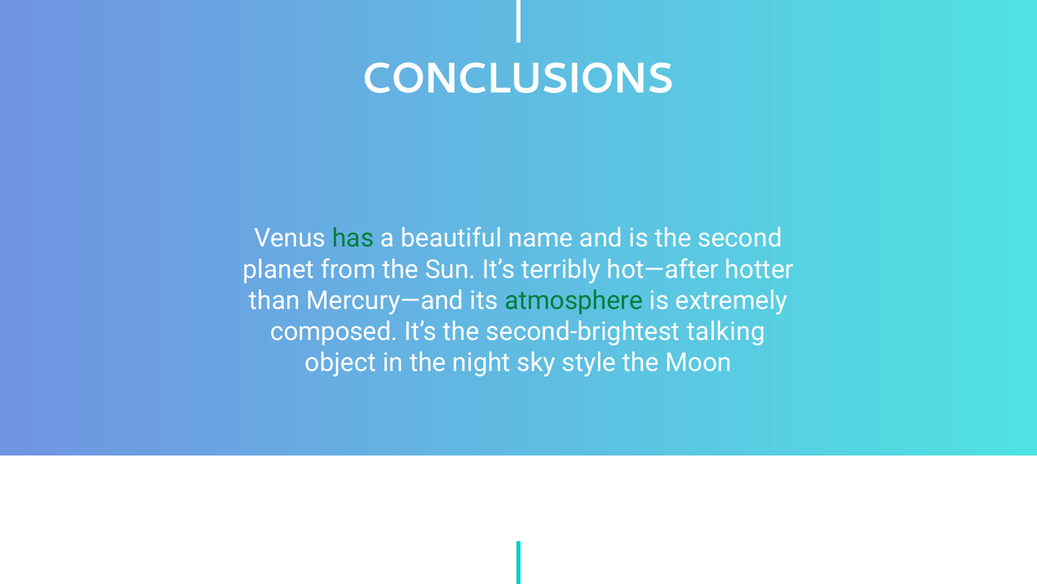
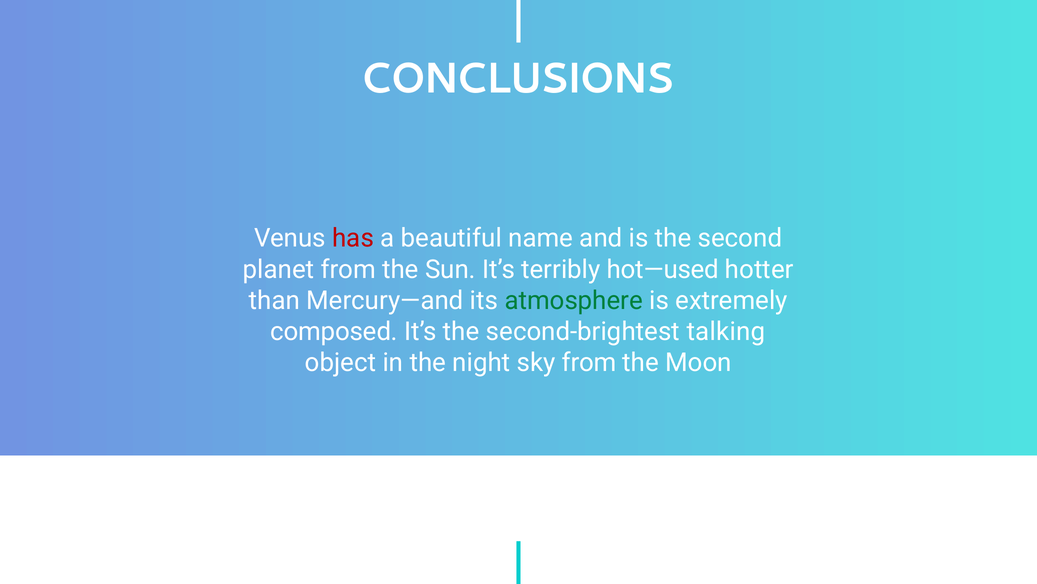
has colour: green -> red (353, 238)
hot—after: hot—after -> hot—used (663, 269)
sky style: style -> from (589, 363)
